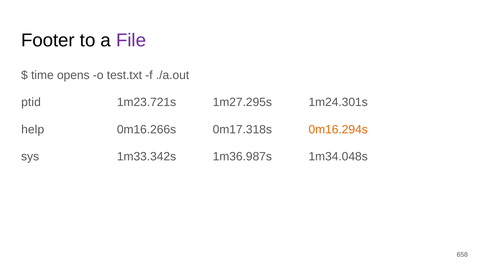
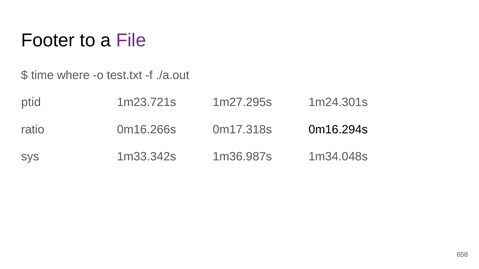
opens: opens -> where (73, 75)
help: help -> ratio (33, 130)
0m16.294s colour: orange -> black (338, 130)
